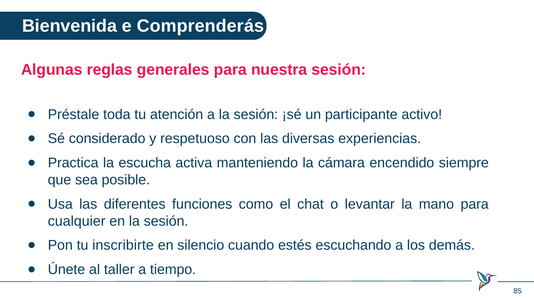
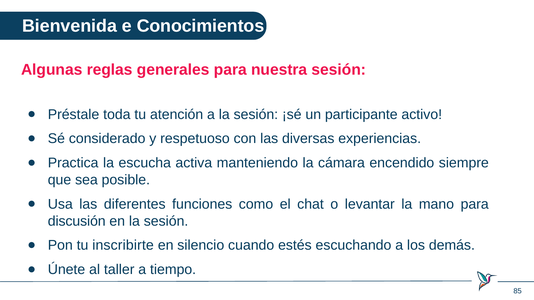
Comprenderás: Comprenderás -> Conocimientos (200, 26)
cualquier: cualquier -> discusión (77, 221)
